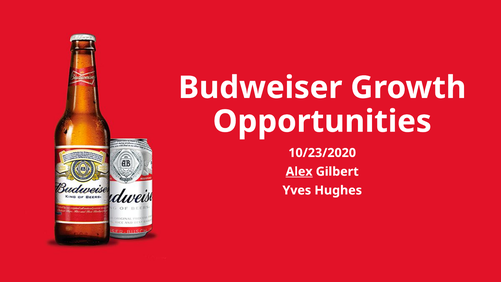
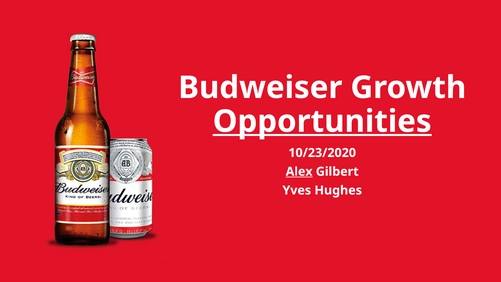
Opportunities underline: none -> present (322, 121)
